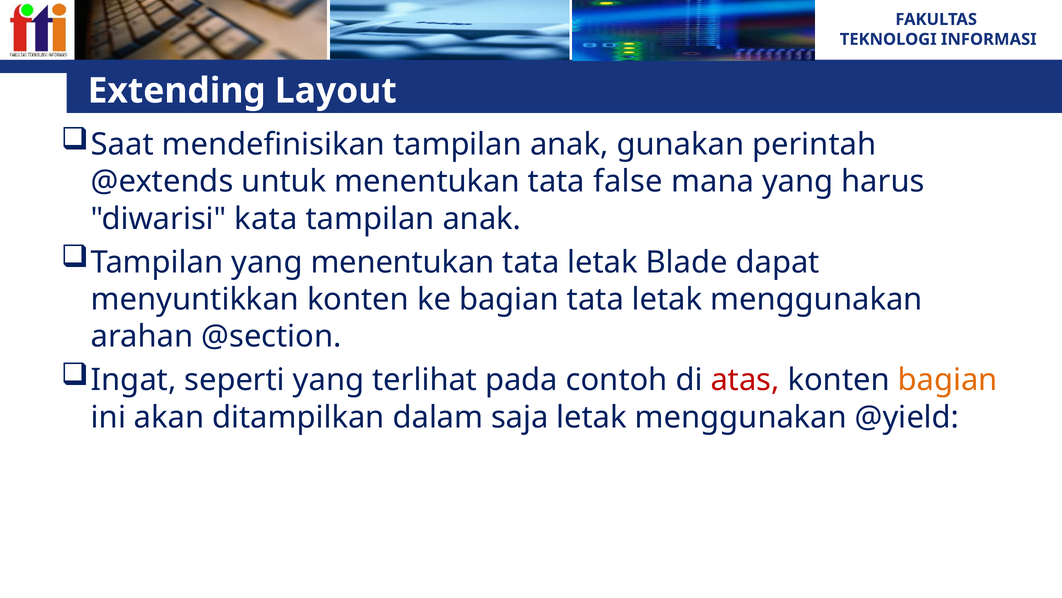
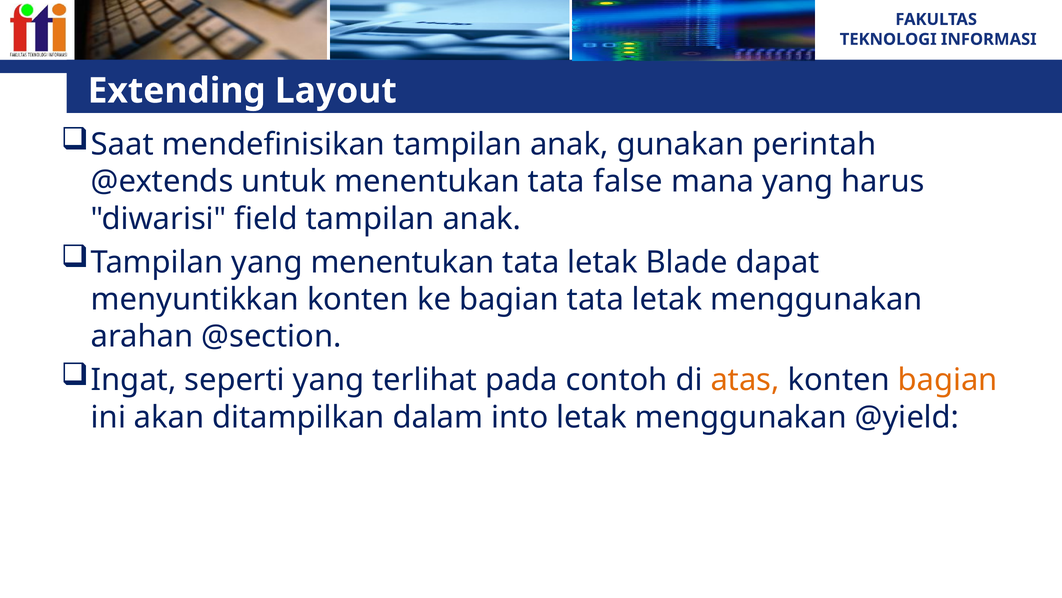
kata: kata -> field (266, 219)
atas colour: red -> orange (745, 380)
saja: saja -> into (520, 417)
